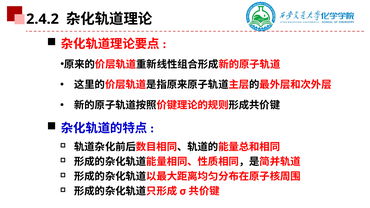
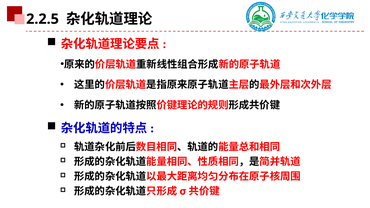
2.4.2: 2.4.2 -> 2.2.5 (43, 19)
